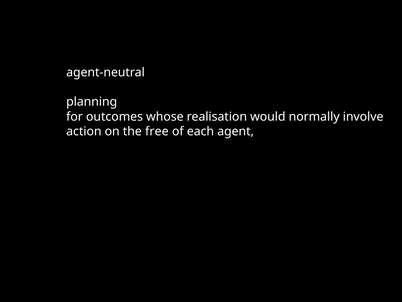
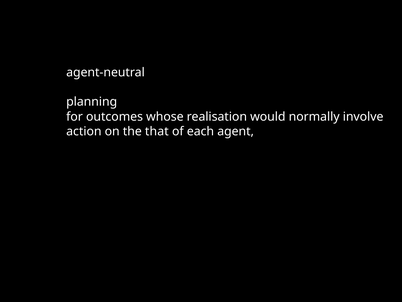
free: free -> that (157, 131)
